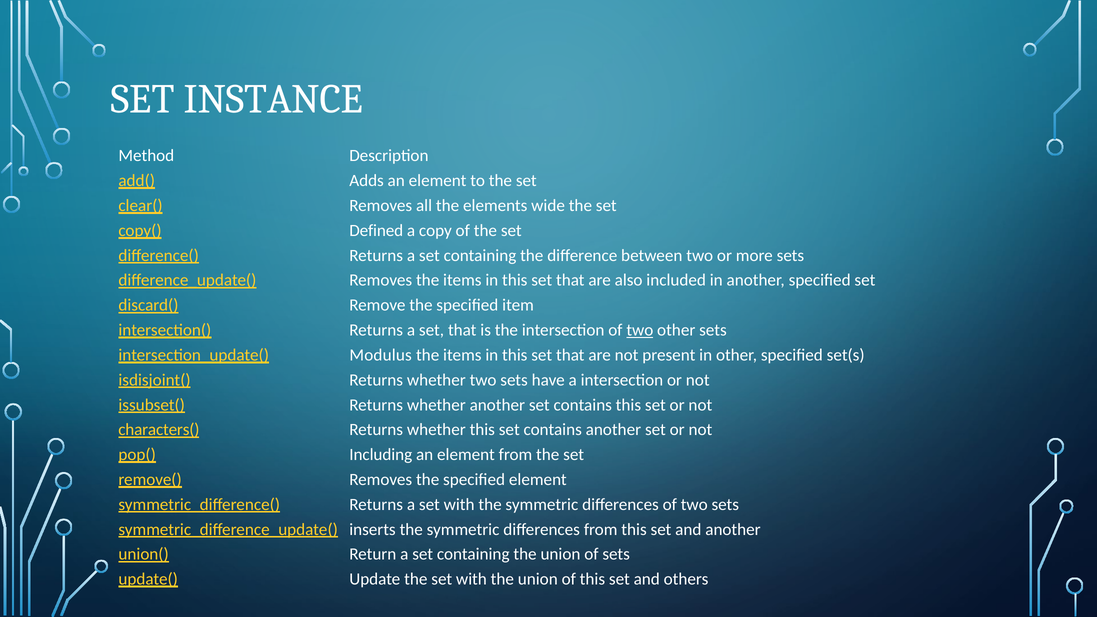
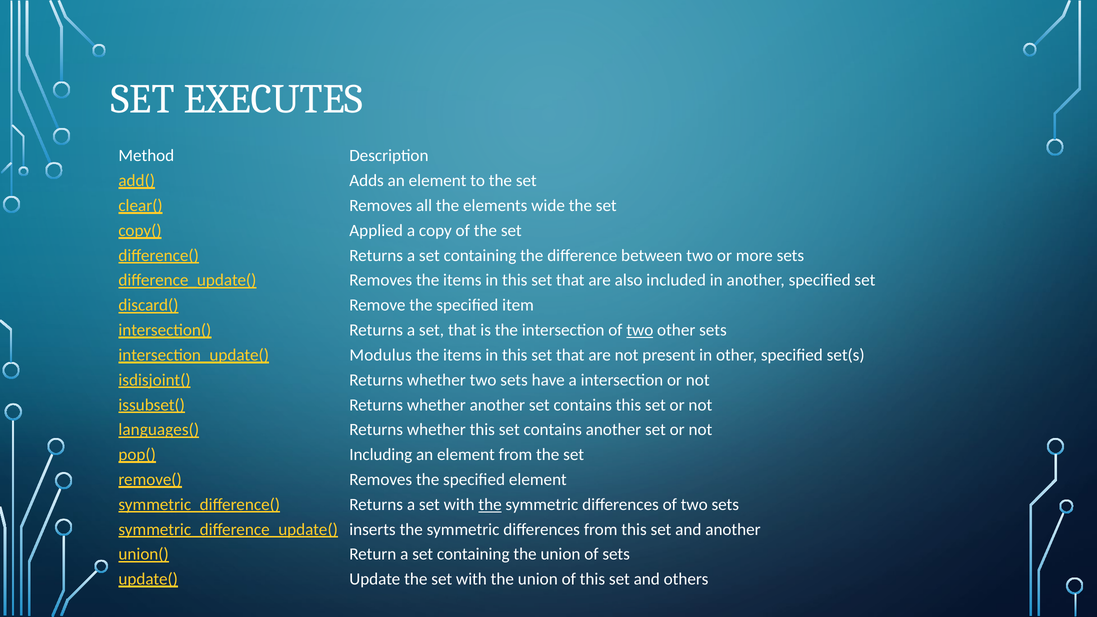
INSTANCE: INSTANCE -> EXECUTES (273, 99)
Defined: Defined -> Applied (376, 231)
characters(: characters( -> languages( (159, 430)
the underline: none -> present (490, 505)
